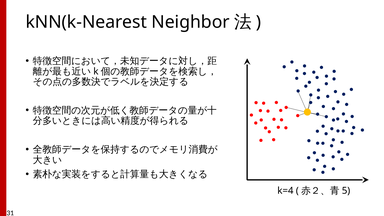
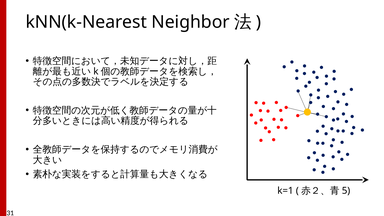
k=4: k=4 -> k=1 (285, 191)
